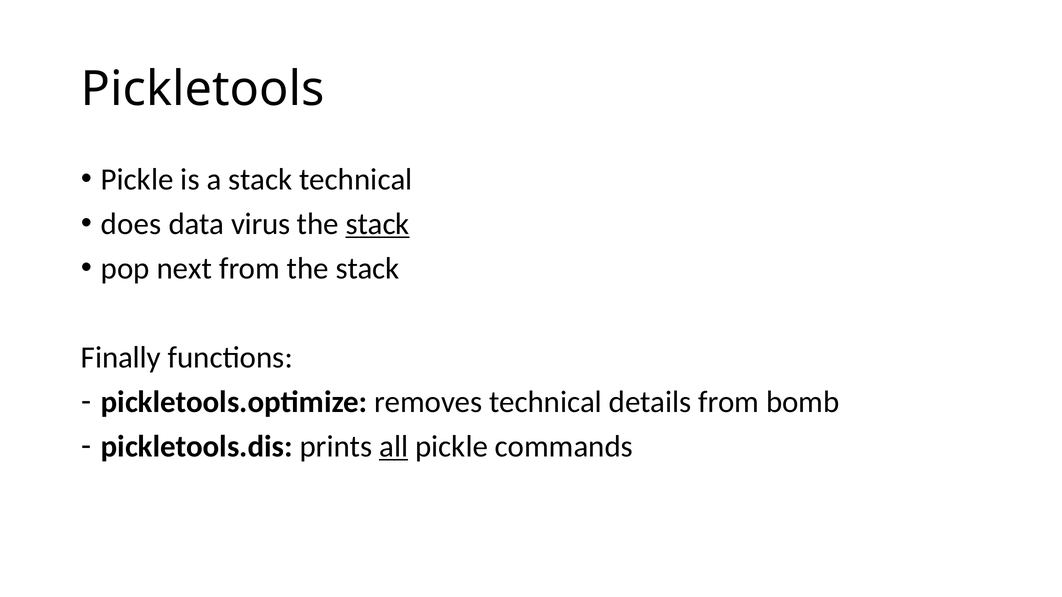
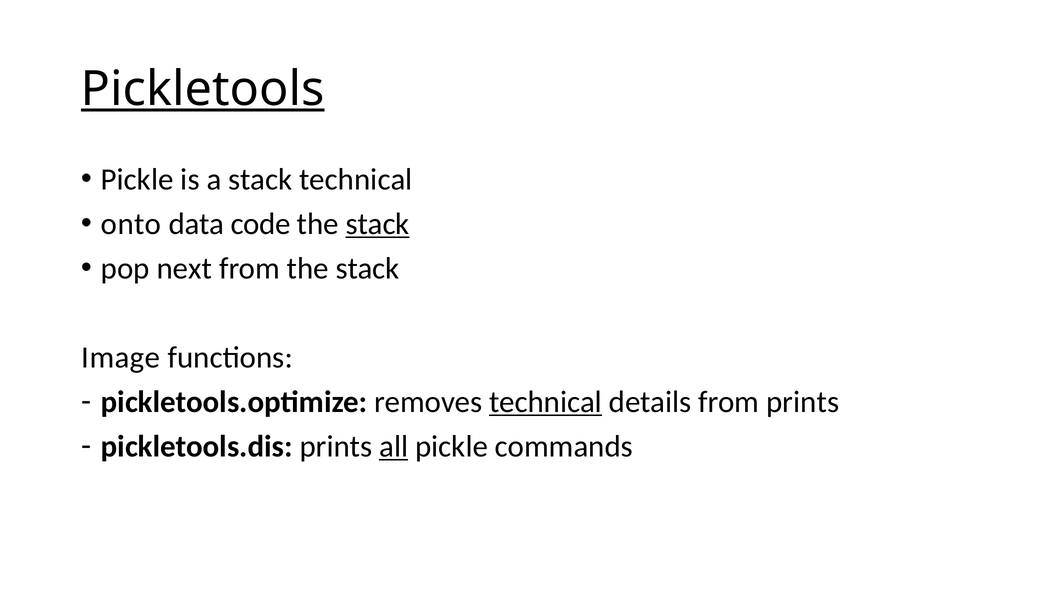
Pickletools underline: none -> present (203, 89)
does: does -> onto (131, 224)
virus: virus -> code (261, 224)
Finally: Finally -> Image (121, 358)
technical underline: none -> present (546, 402)
from bomb: bomb -> prints (803, 402)
